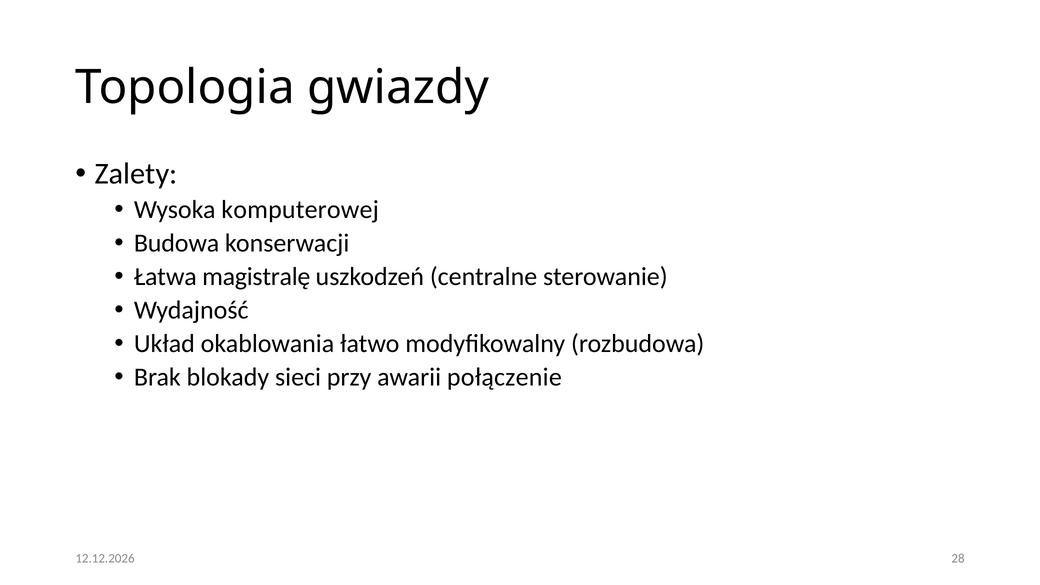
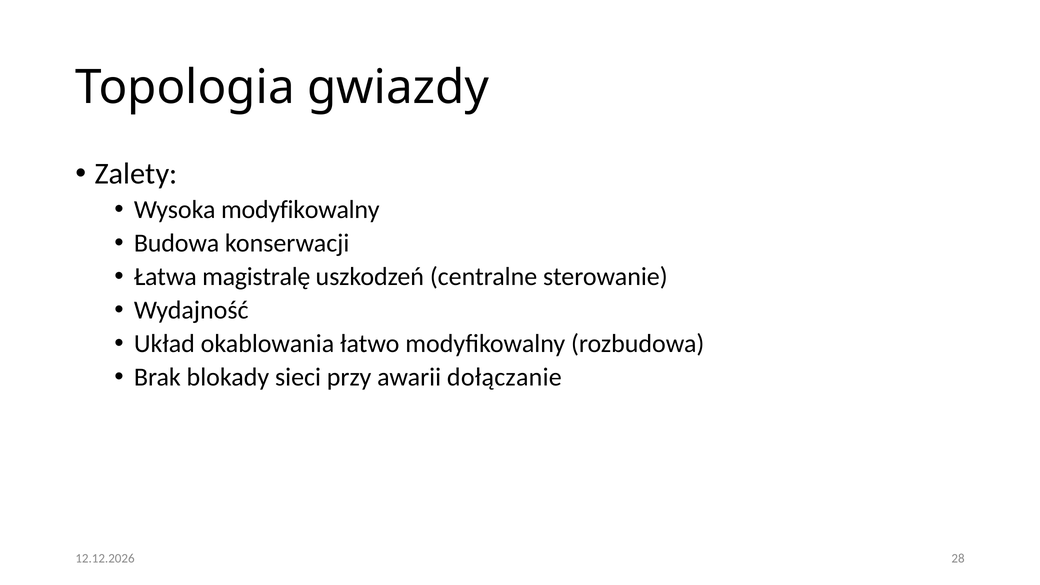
Wysoka komputerowej: komputerowej -> modyfikowalny (300, 210)
połączenie: połączenie -> dołączanie (504, 377)
